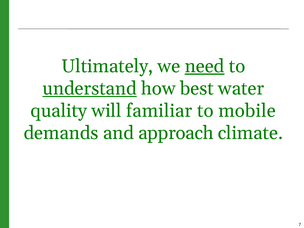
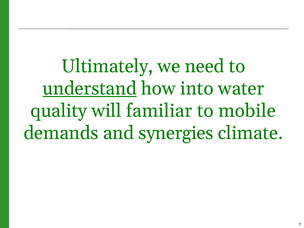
need underline: present -> none (205, 66)
best: best -> into (197, 88)
approach: approach -> synergies (176, 133)
